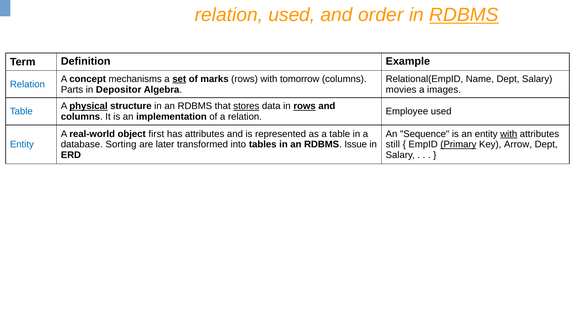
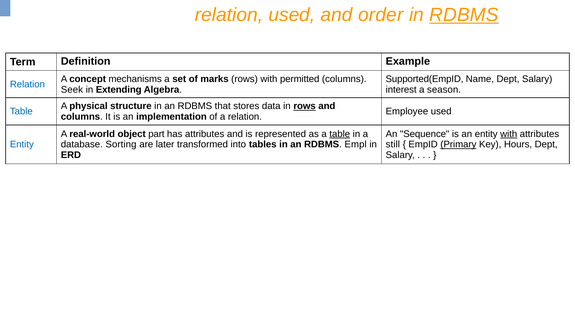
set underline: present -> none (179, 79)
tomorrow: tomorrow -> permitted (300, 79)
Relational(EmpID: Relational(EmpID -> Supported(EmpID (425, 79)
Parts: Parts -> Seek (72, 90)
Depositor: Depositor -> Extending (119, 90)
movies: movies -> interest (401, 90)
images: images -> season (444, 90)
physical underline: present -> none (88, 106)
stores underline: present -> none (246, 106)
first: first -> part (156, 134)
table underline: none -> present (340, 134)
Issue: Issue -> Empl (356, 145)
Arrow: Arrow -> Hours (518, 145)
